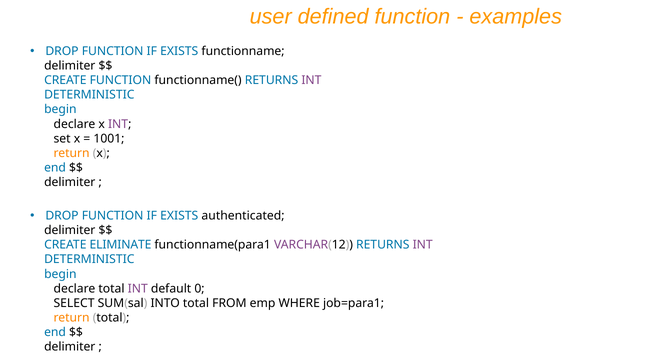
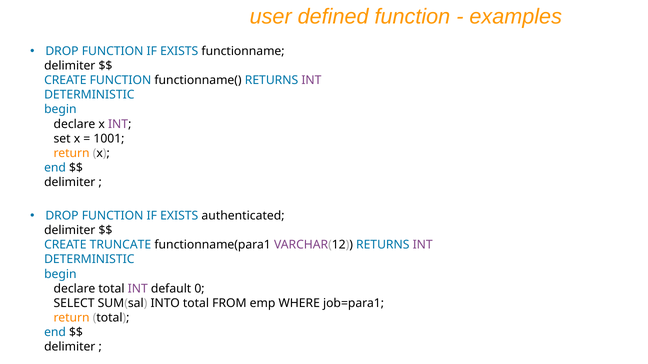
ELIMINATE: ELIMINATE -> TRUNCATE (120, 245)
